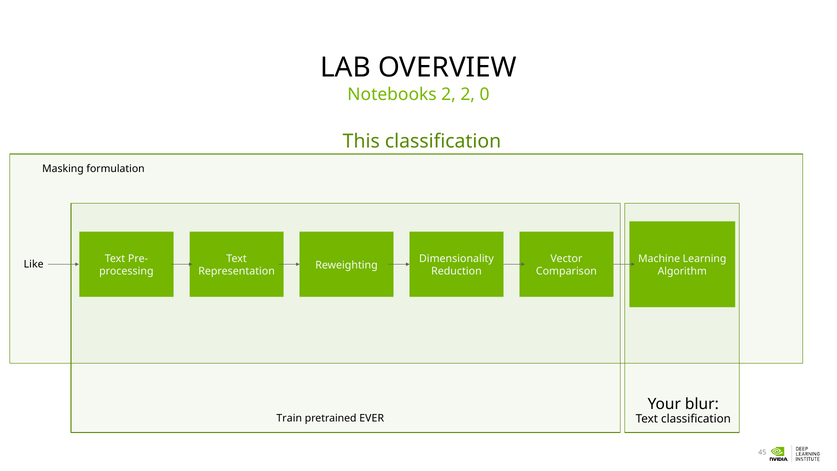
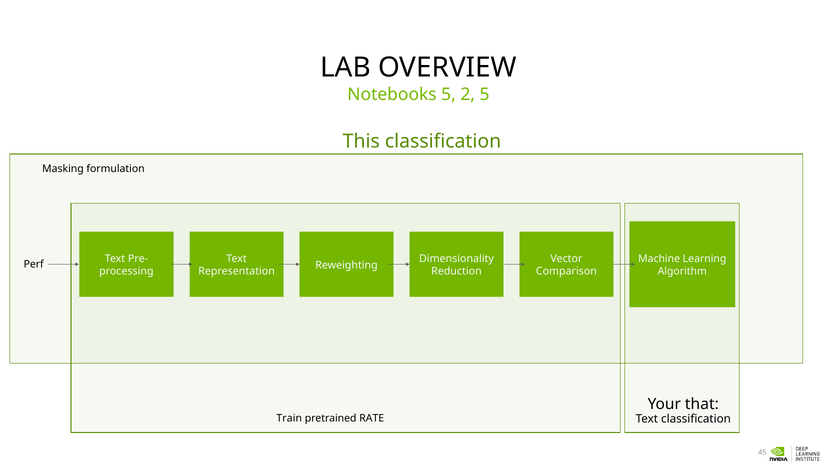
Notebooks 2: 2 -> 5 (449, 94)
2 0: 0 -> 5 (485, 94)
Like: Like -> Perf (34, 264)
blur: blur -> that (702, 404)
EVER: EVER -> RATE (372, 418)
